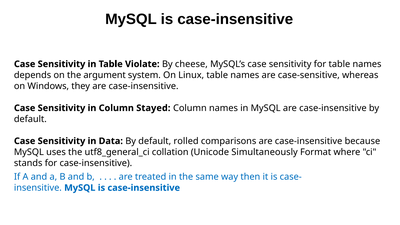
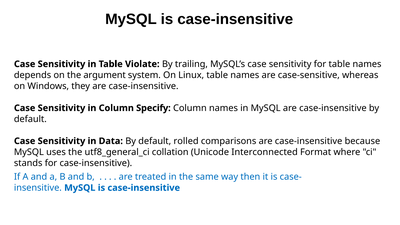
cheese: cheese -> trailing (191, 64)
Stayed: Stayed -> Specify (153, 108)
Simultaneously: Simultaneously -> Interconnected (265, 152)
